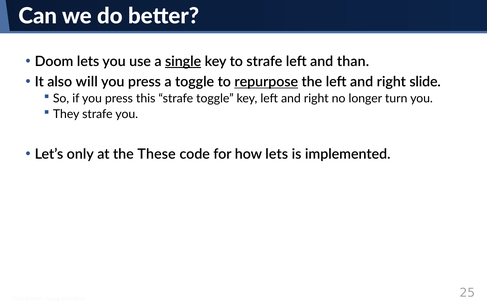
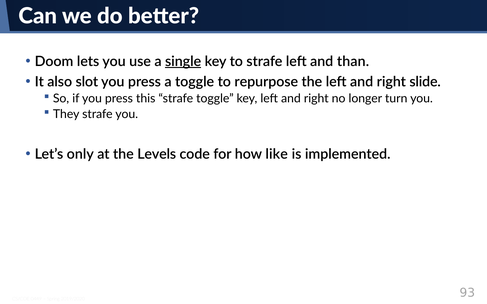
will: will -> slot (87, 82)
repurpose underline: present -> none (266, 82)
These: These -> Levels (157, 154)
how lets: lets -> like (277, 154)
25: 25 -> 93 (467, 293)
